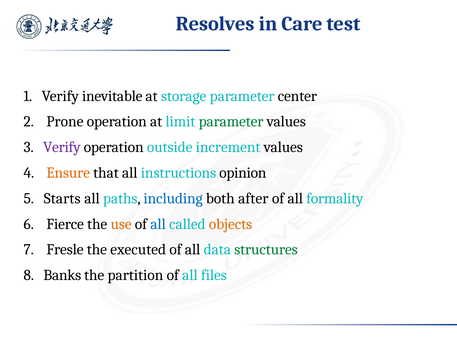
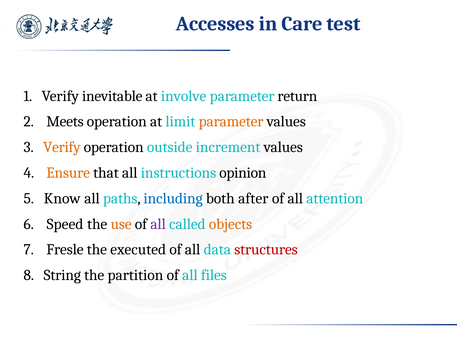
Resolves: Resolves -> Accesses (215, 24)
storage: storage -> involve (184, 96)
center: center -> return (297, 96)
Prone: Prone -> Meets (65, 121)
parameter colour: green -> orange (231, 121)
Verify colour: purple -> orange (62, 147)
Starts: Starts -> Know (62, 198)
formality: formality -> attention (335, 198)
Fierce: Fierce -> Speed (65, 224)
all colour: blue -> purple (158, 224)
structures colour: green -> red (266, 249)
Banks: Banks -> String (62, 275)
